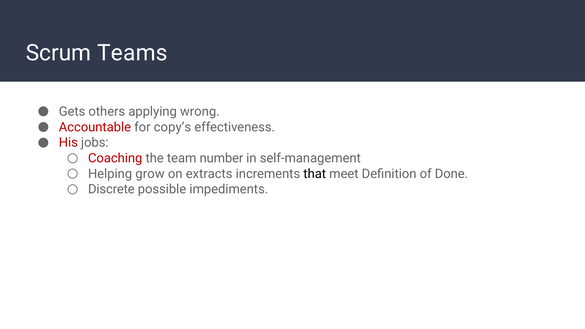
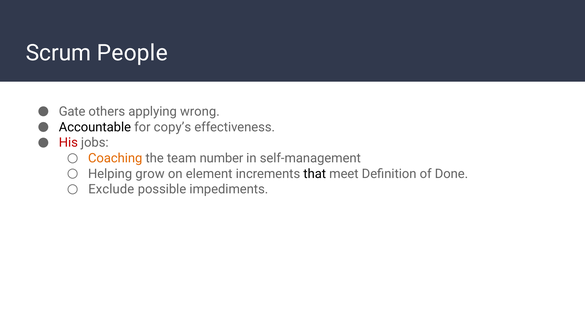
Teams: Teams -> People (132, 53)
Gets: Gets -> Gate (72, 112)
Accountable colour: red -> black (95, 127)
Coaching colour: red -> orange (115, 158)
extracts: extracts -> element (209, 174)
Discrete: Discrete -> Exclude (111, 189)
